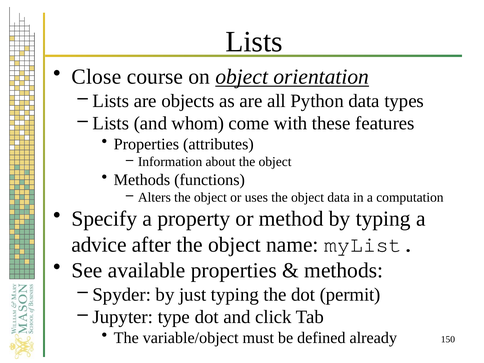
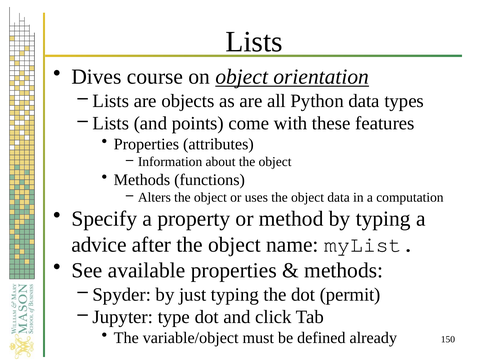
Close: Close -> Dives (96, 77)
whom: whom -> points (198, 123)
